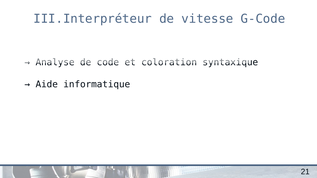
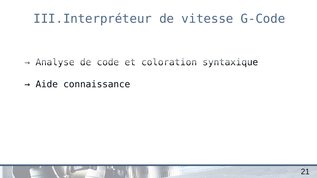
informatique: informatique -> connaissance (97, 85)
